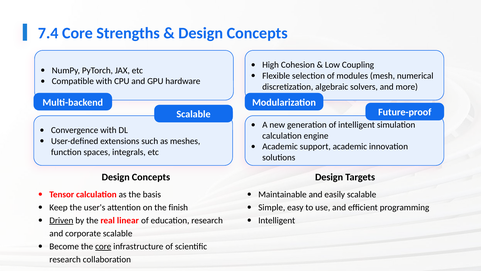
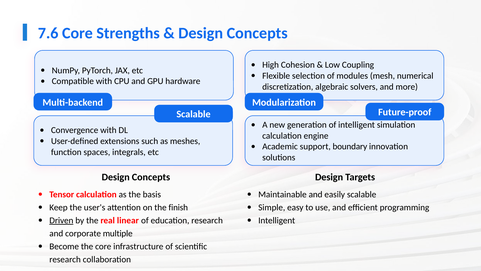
7.4: 7.4 -> 7.6 (48, 33)
support academic: academic -> boundary (350, 146)
corporate scalable: scalable -> multiple (118, 233)
core underline: present -> none (103, 246)
